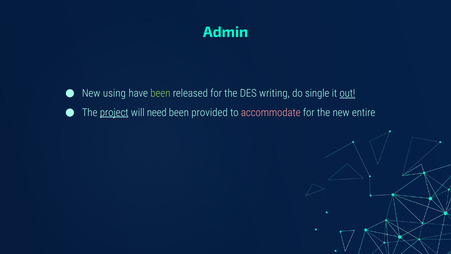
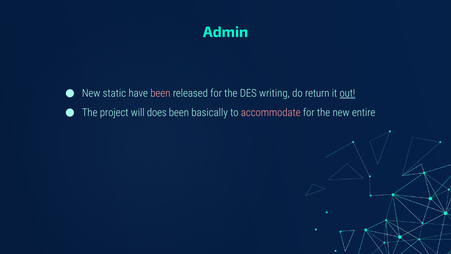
using: using -> static (114, 93)
been colour: light green -> pink (160, 93)
single: single -> return (317, 93)
project underline: present -> none (114, 112)
need: need -> does (157, 112)
provided: provided -> basically (210, 112)
